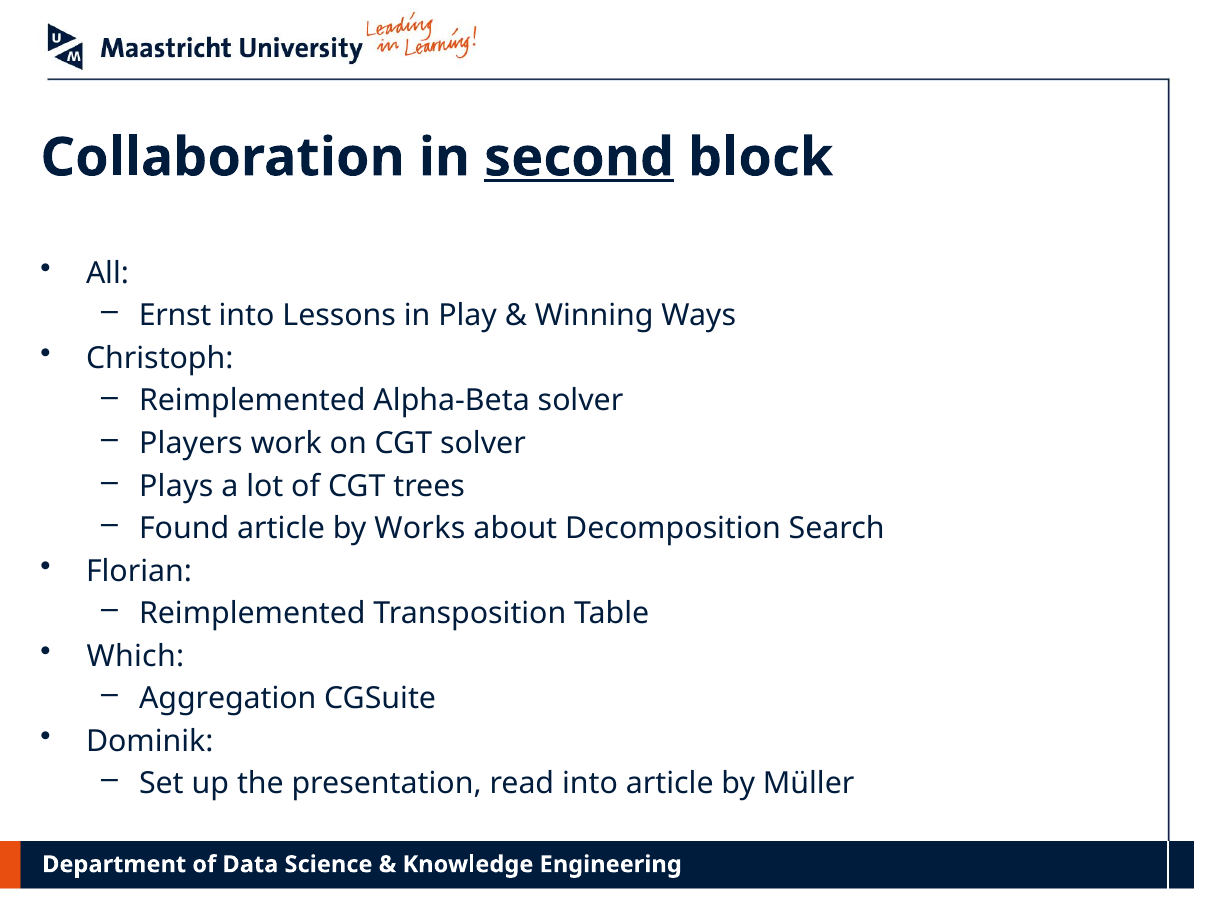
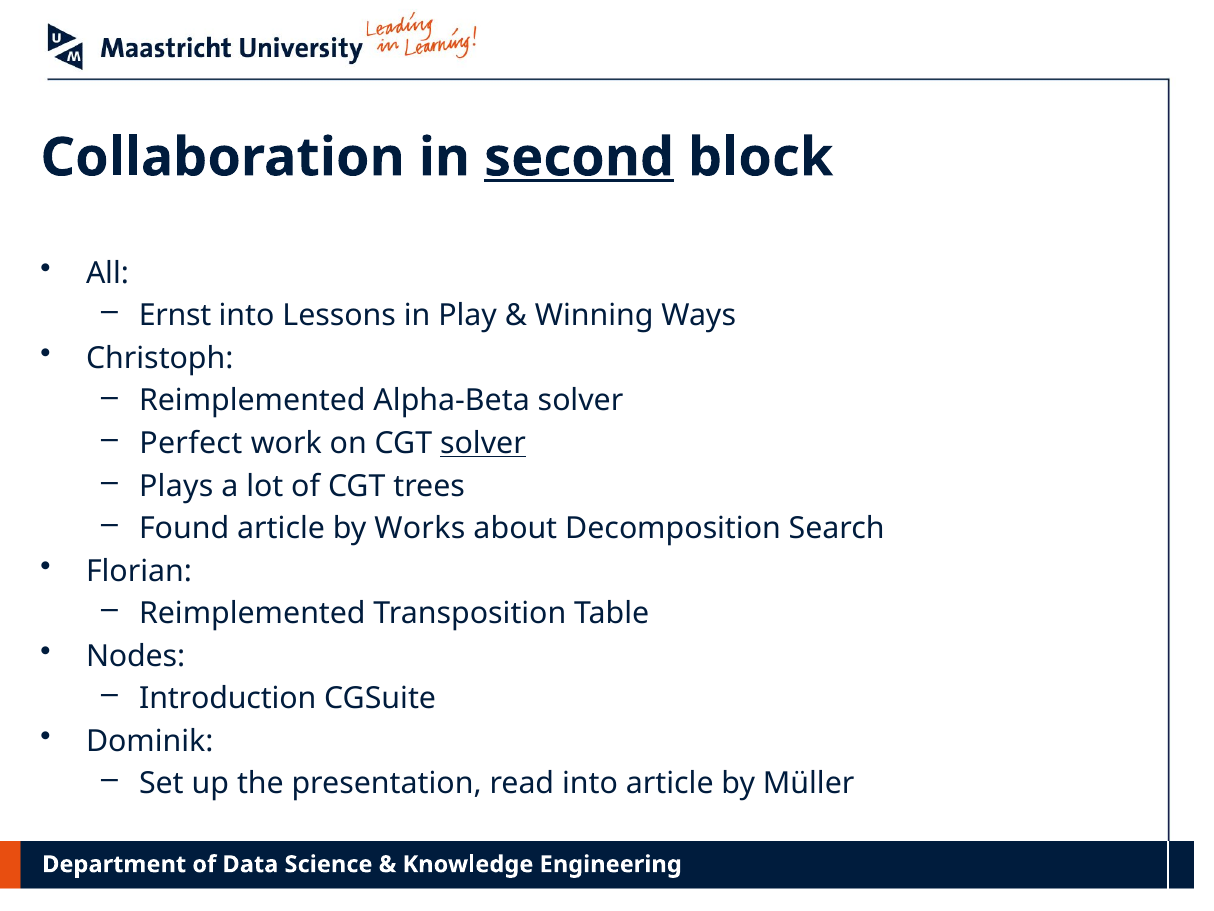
Players: Players -> Perfect (191, 443)
solver underline: none -> present (483, 443)
Which: Which -> Nodes (136, 656)
Aggregation: Aggregation -> Introduction (228, 698)
